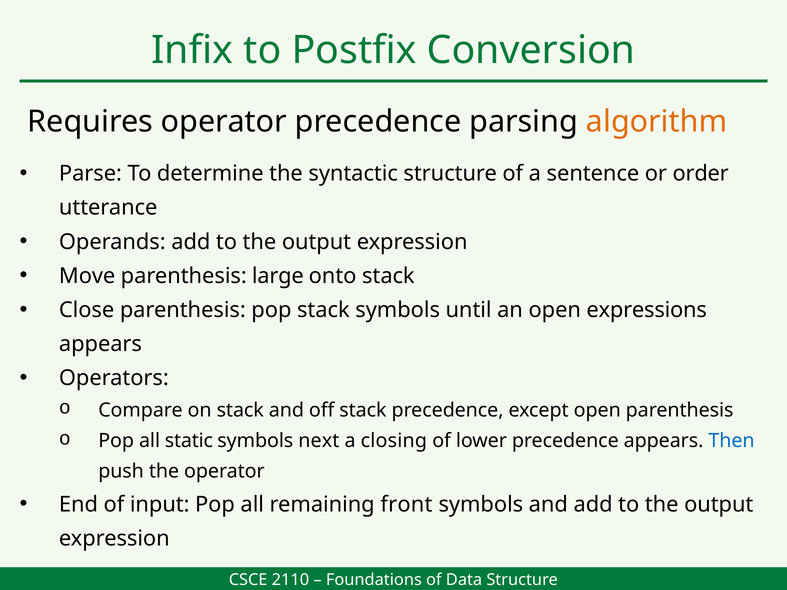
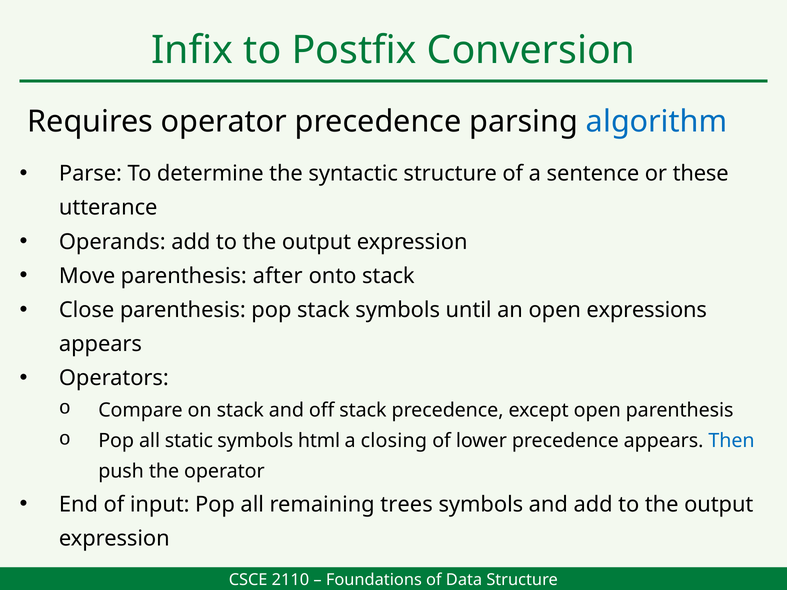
algorithm colour: orange -> blue (657, 122)
order: order -> these (701, 174)
large: large -> after (278, 276)
next: next -> html (319, 441)
front: front -> trees (407, 505)
